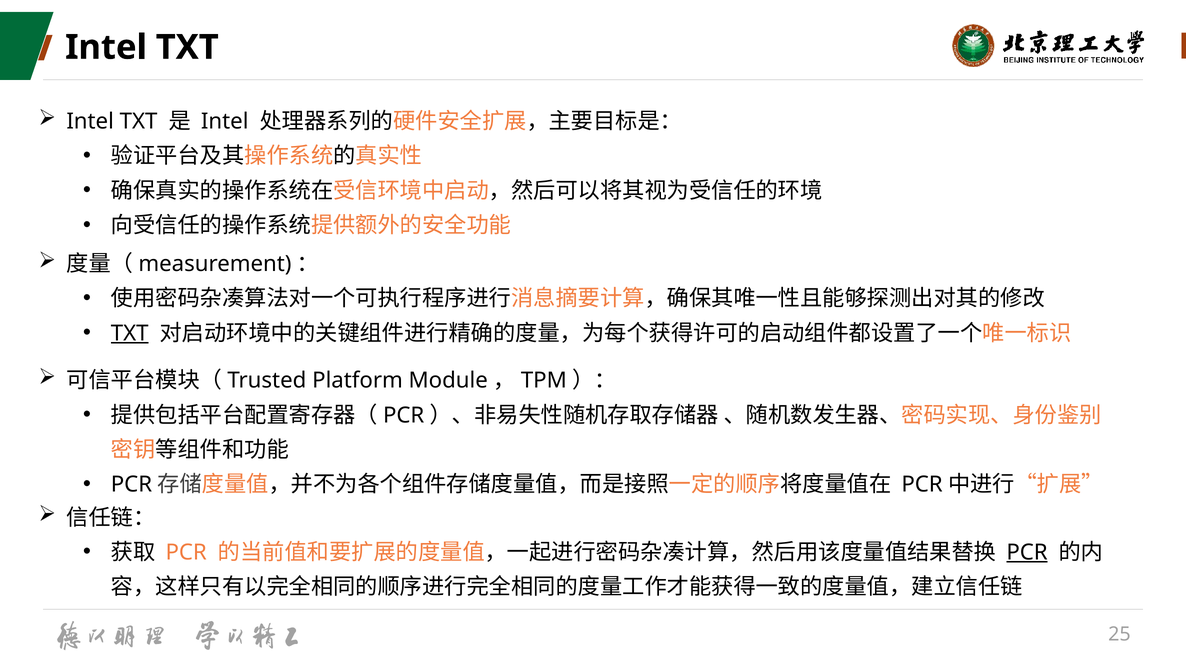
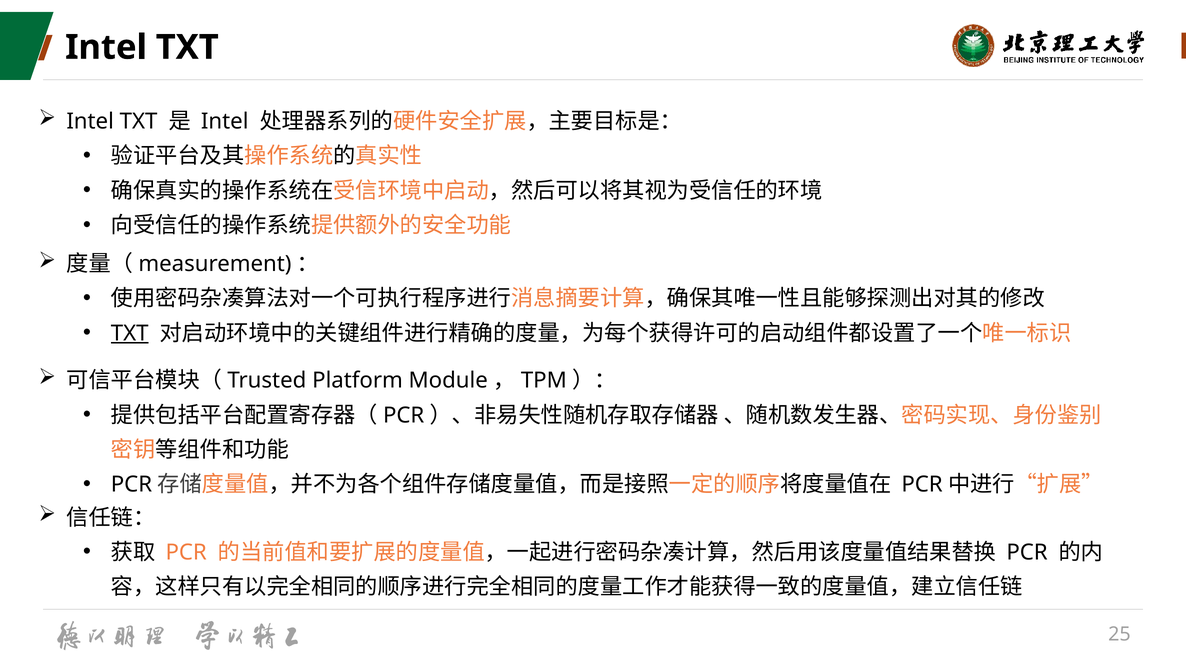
PCR underline: present -> none (1027, 552)
